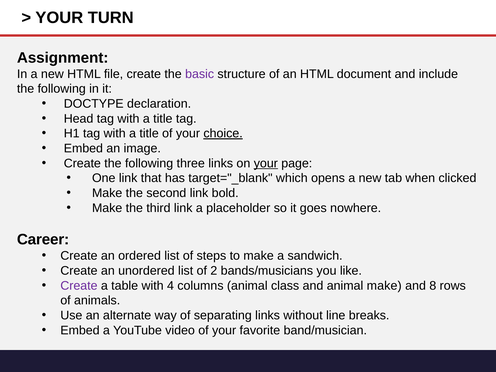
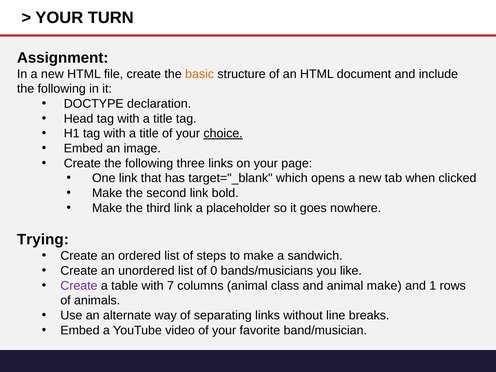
basic colour: purple -> orange (200, 74)
your underline: present -> none (266, 163)
Career: Career -> Trying (43, 240)
2: 2 -> 0 (214, 271)
4: 4 -> 7 (170, 286)
8: 8 -> 1 (433, 286)
